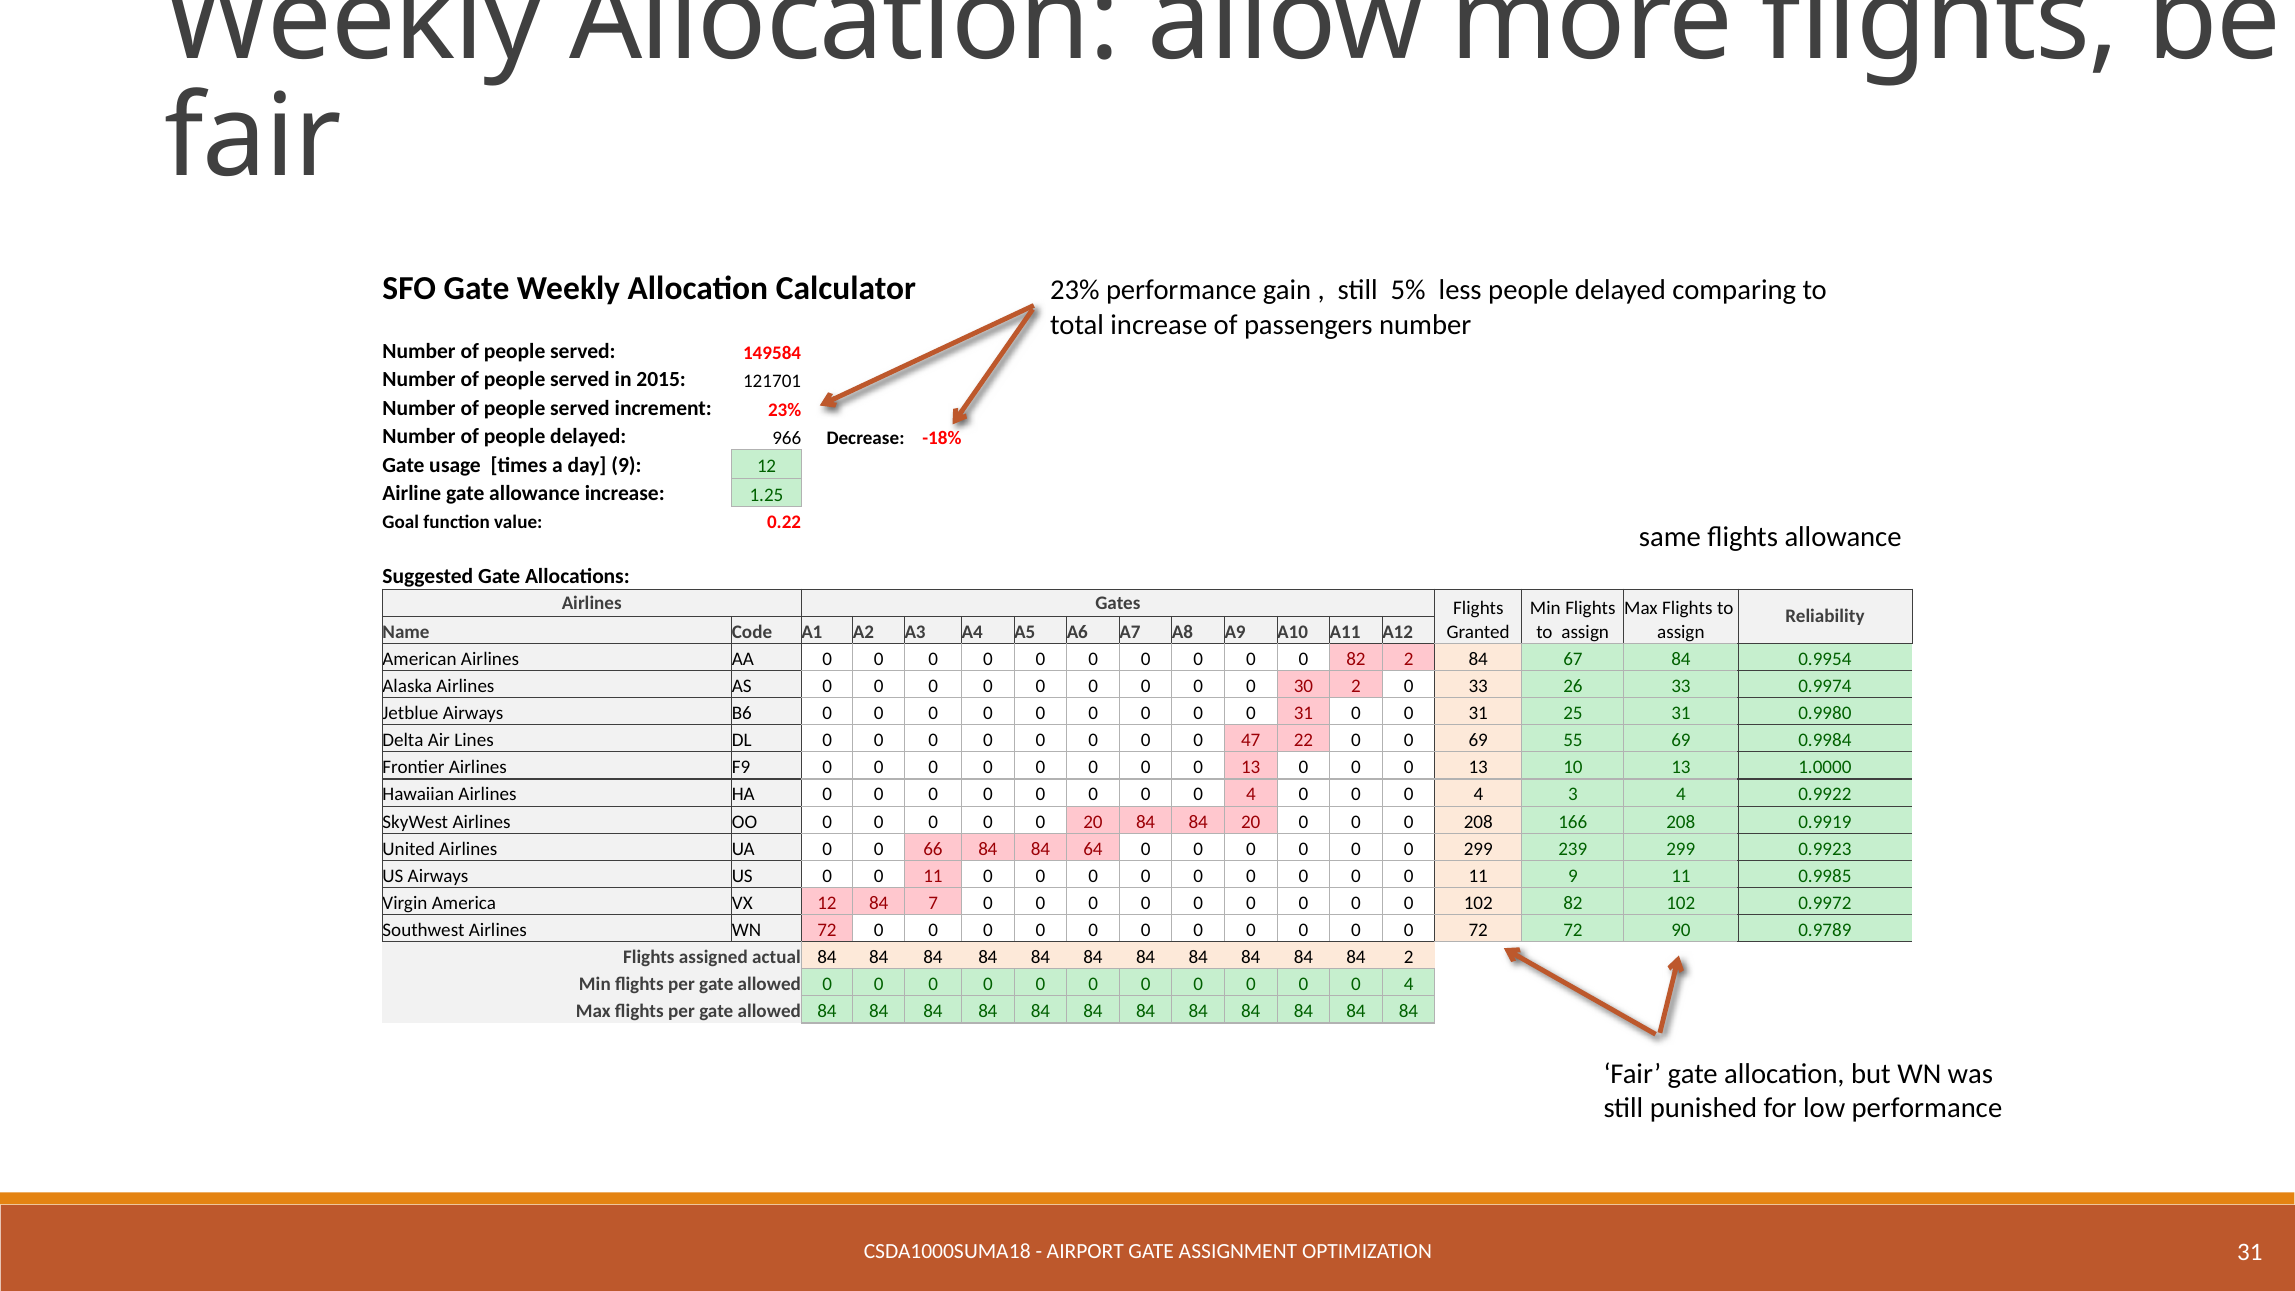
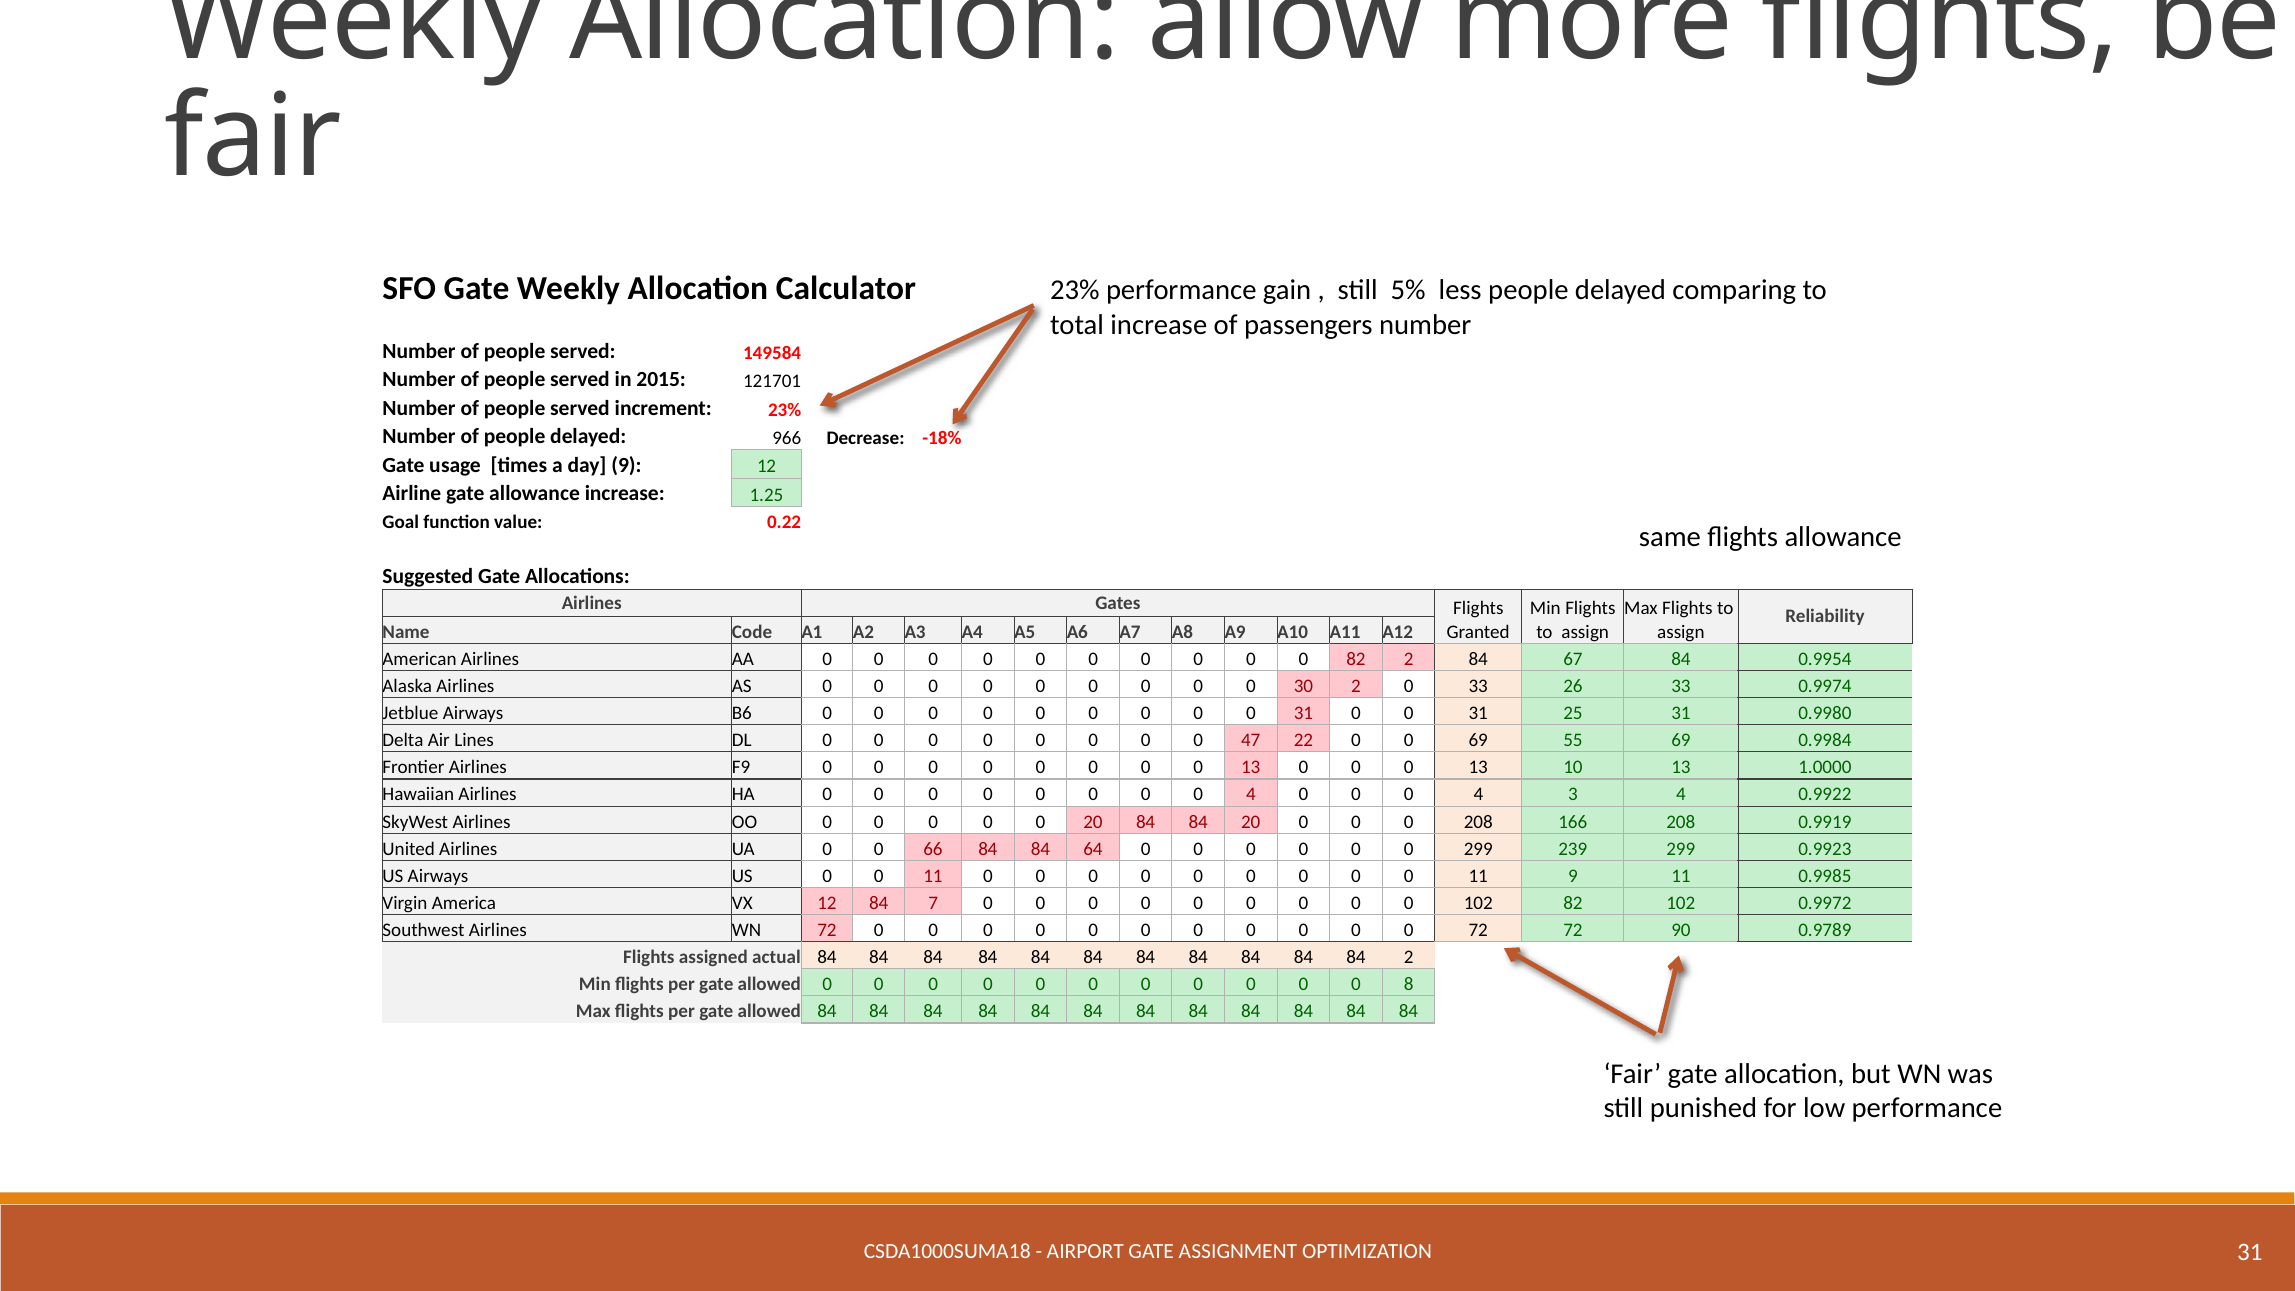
4: 4 -> 8 (1409, 984)
